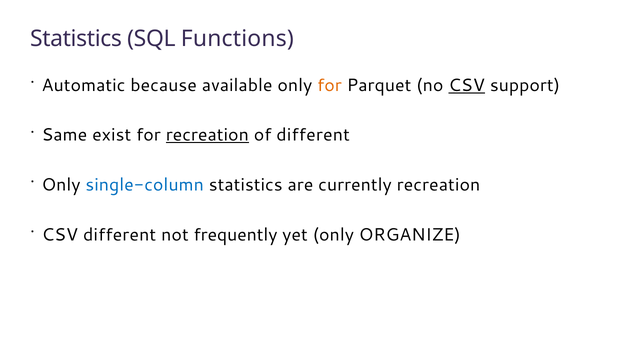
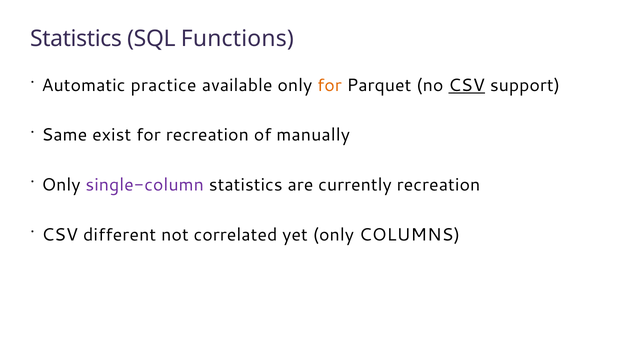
because: because -> practice (164, 85)
recreation underline: present -> none (207, 135)
of different: different -> manually (313, 135)
single-column colour: blue -> purple (145, 185)
frequently: frequently -> correlated (235, 235)
ORGANIZE: ORGANIZE -> COLUMNS (410, 235)
